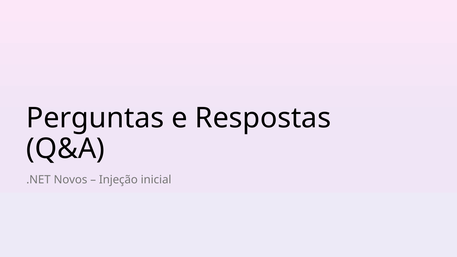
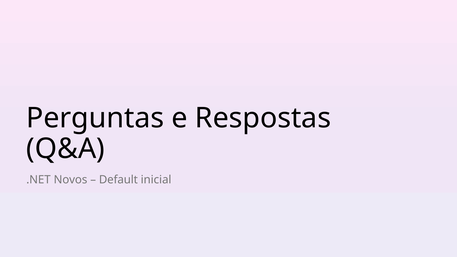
Injeção: Injeção -> Default (118, 180)
